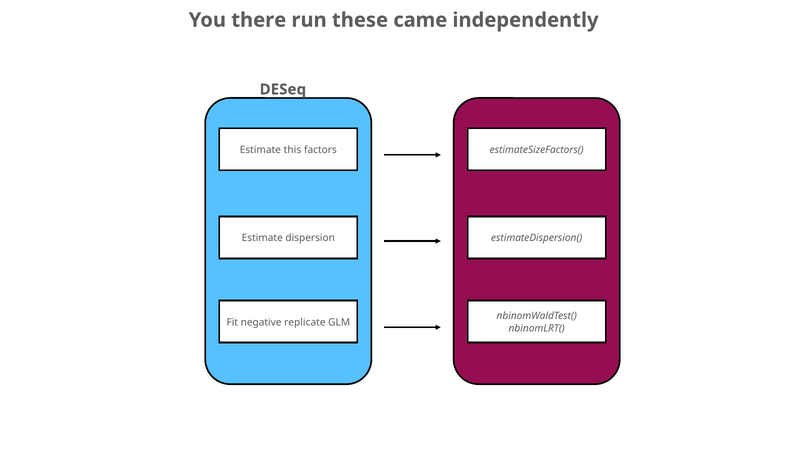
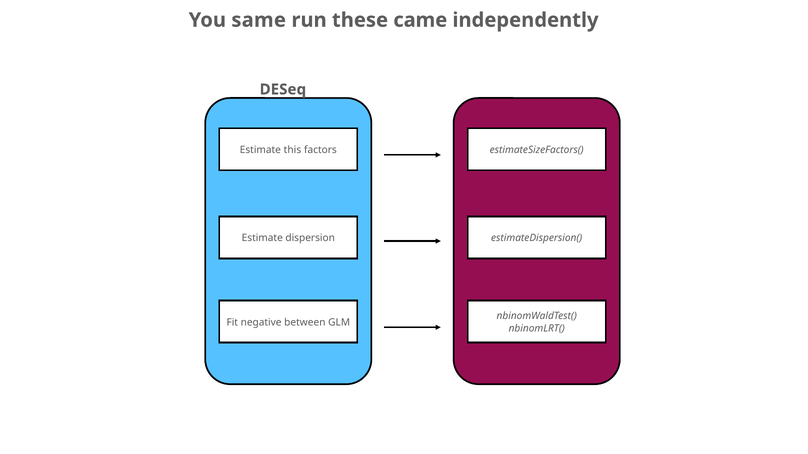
there: there -> same (259, 20)
replicate: replicate -> between (305, 323)
